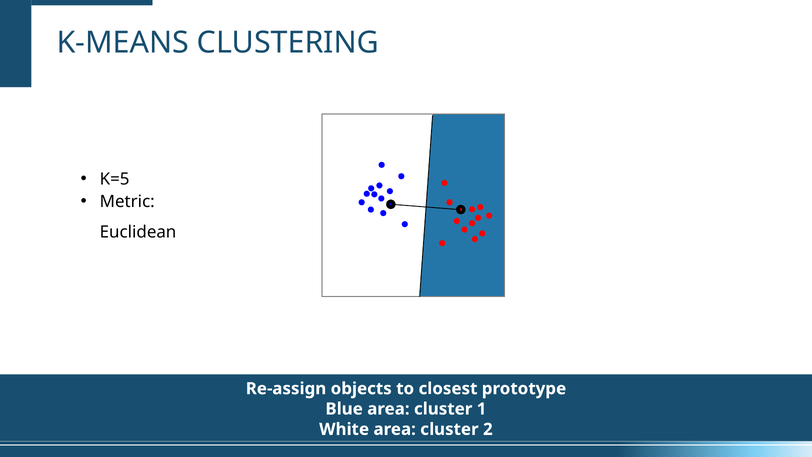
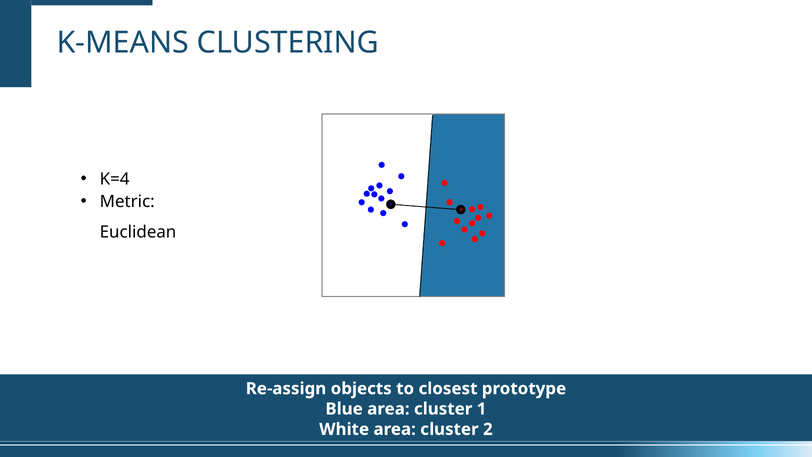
K=5: K=5 -> K=4 (115, 179)
